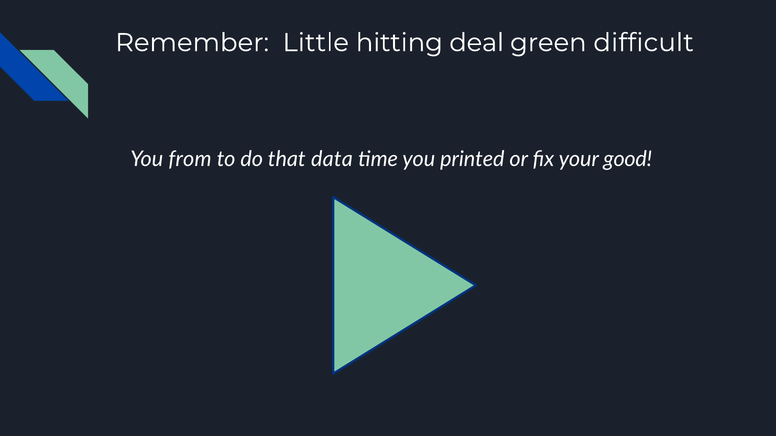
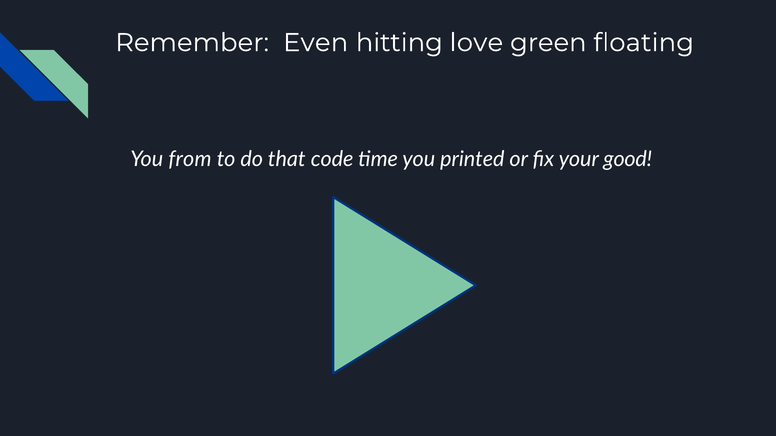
Little: Little -> Even (316, 43)
deal: deal -> love (476, 43)
difficult: difficult -> floating (644, 43)
data: data -> code (332, 159)
